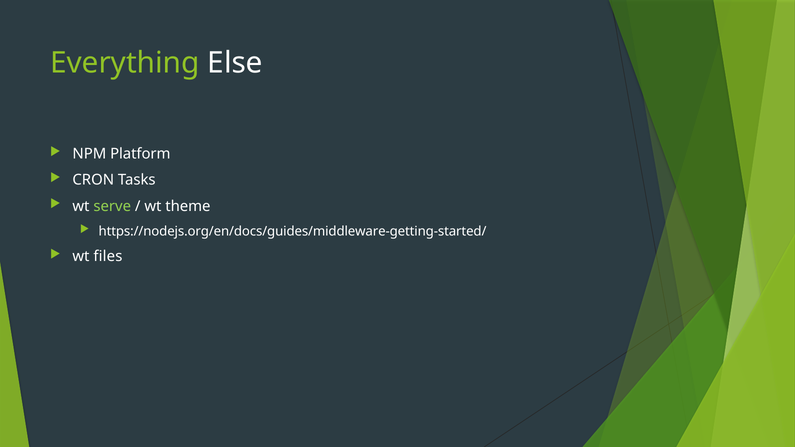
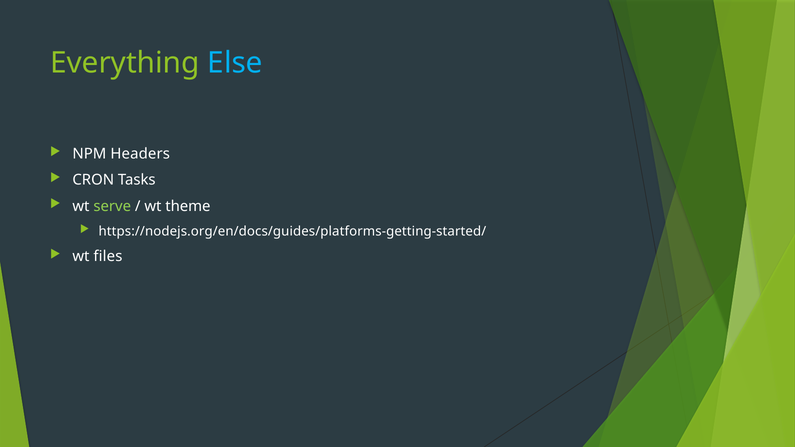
Else colour: white -> light blue (235, 63)
Platform: Platform -> Headers (140, 154)
https://nodejs.org/en/docs/guides/middleware-getting-started/: https://nodejs.org/en/docs/guides/middleware-getting-started/ -> https://nodejs.org/en/docs/guides/platforms-getting-started/ (292, 231)
